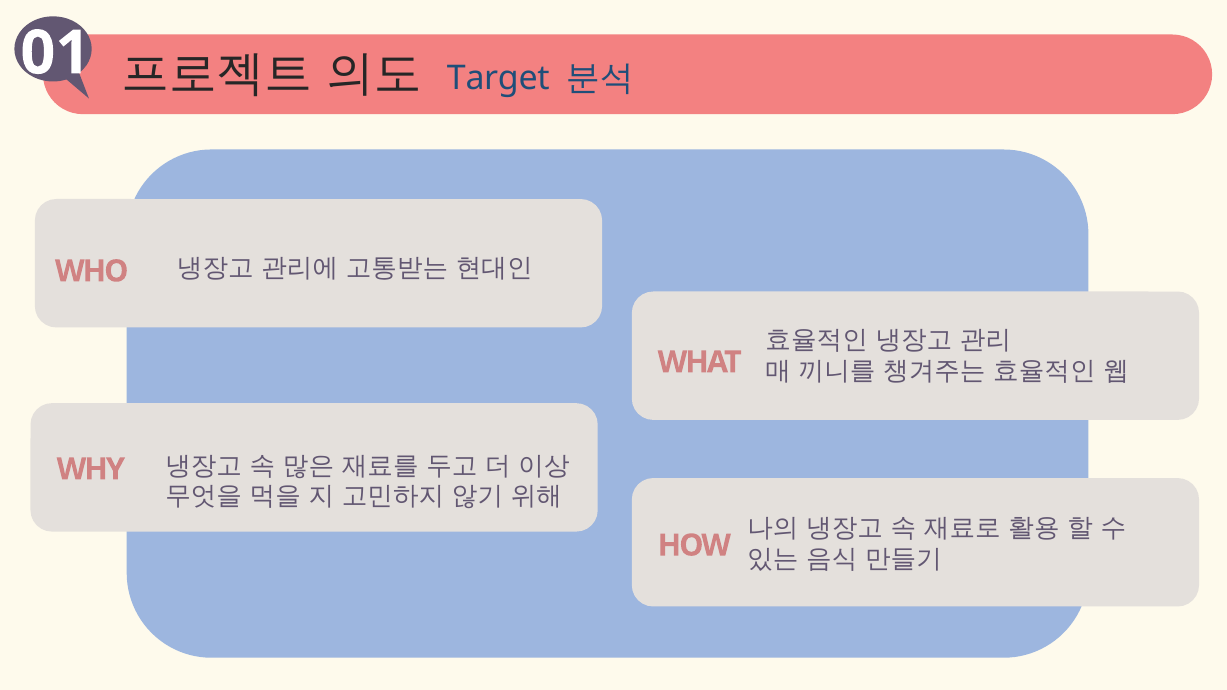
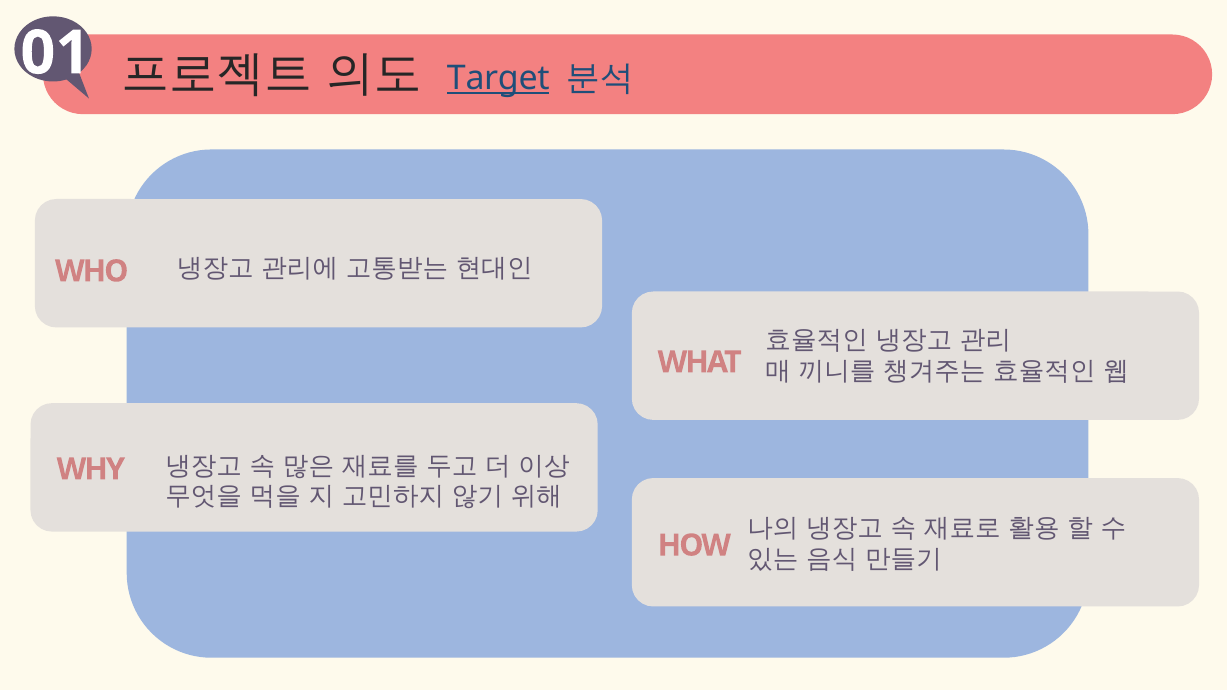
Target underline: none -> present (498, 79)
